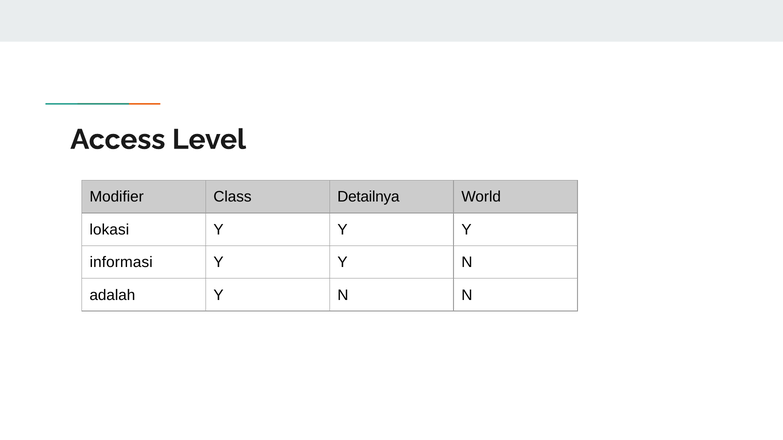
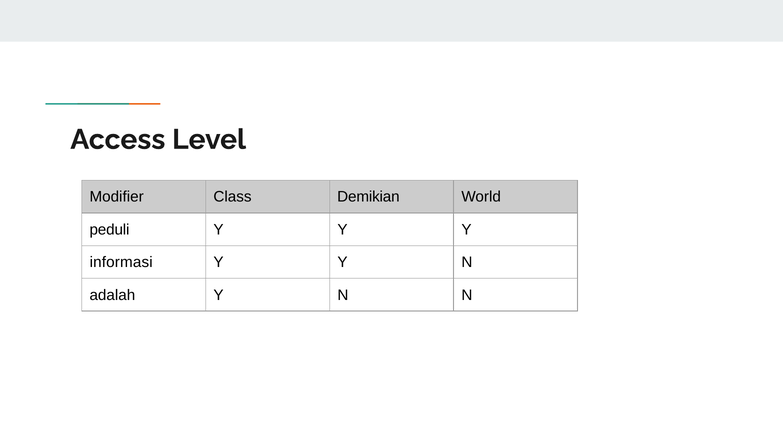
Detailnya: Detailnya -> Demikian (368, 197)
lokasi: lokasi -> peduli (109, 230)
